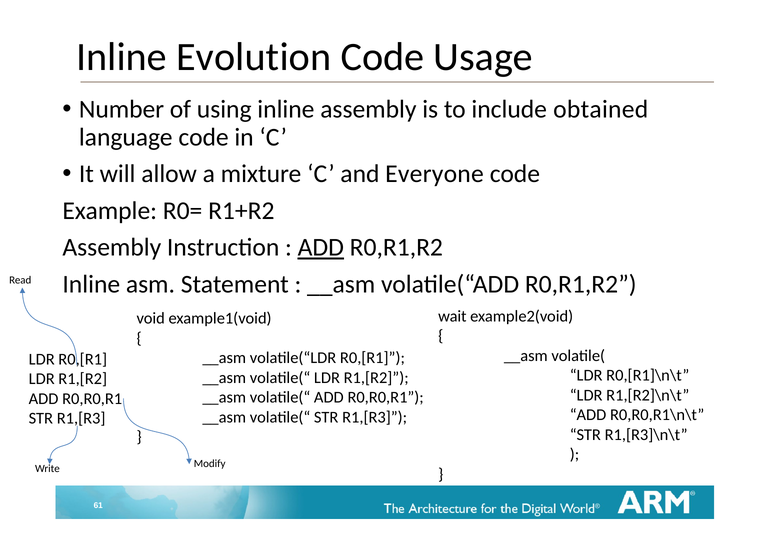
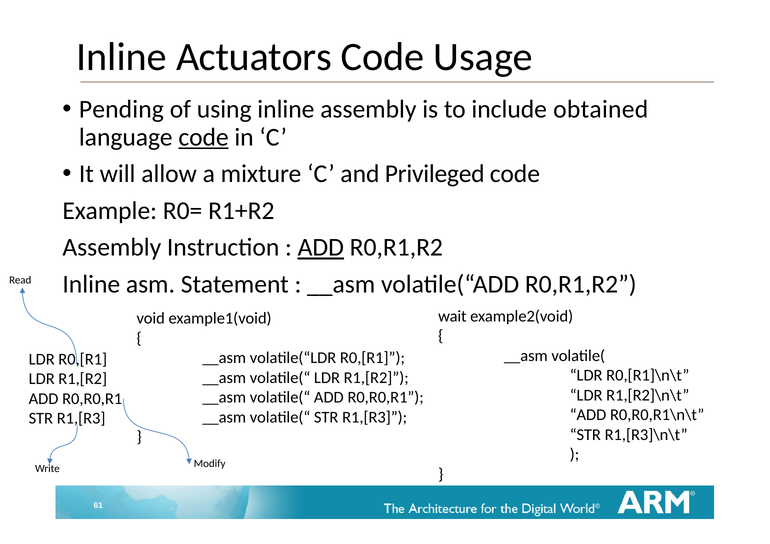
Evolution: Evolution -> Actuators (254, 57)
Number: Number -> Pending (121, 109)
code underline: none -> present (204, 137)
Everyone: Everyone -> Privileged (435, 174)
